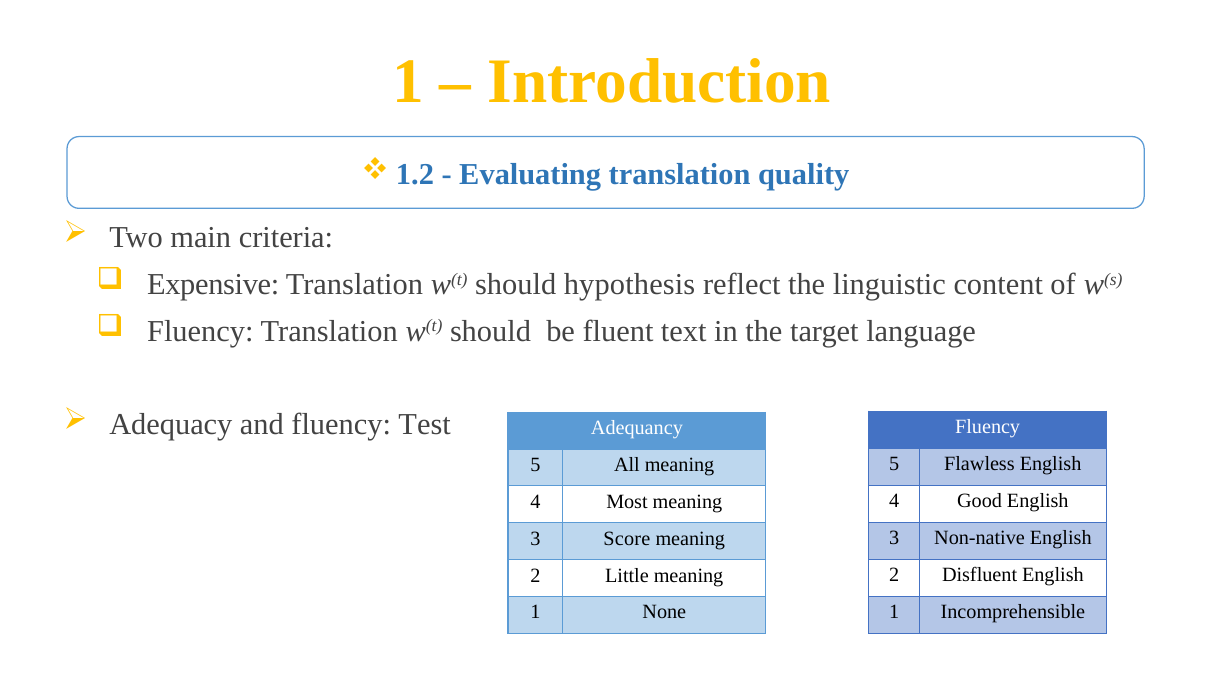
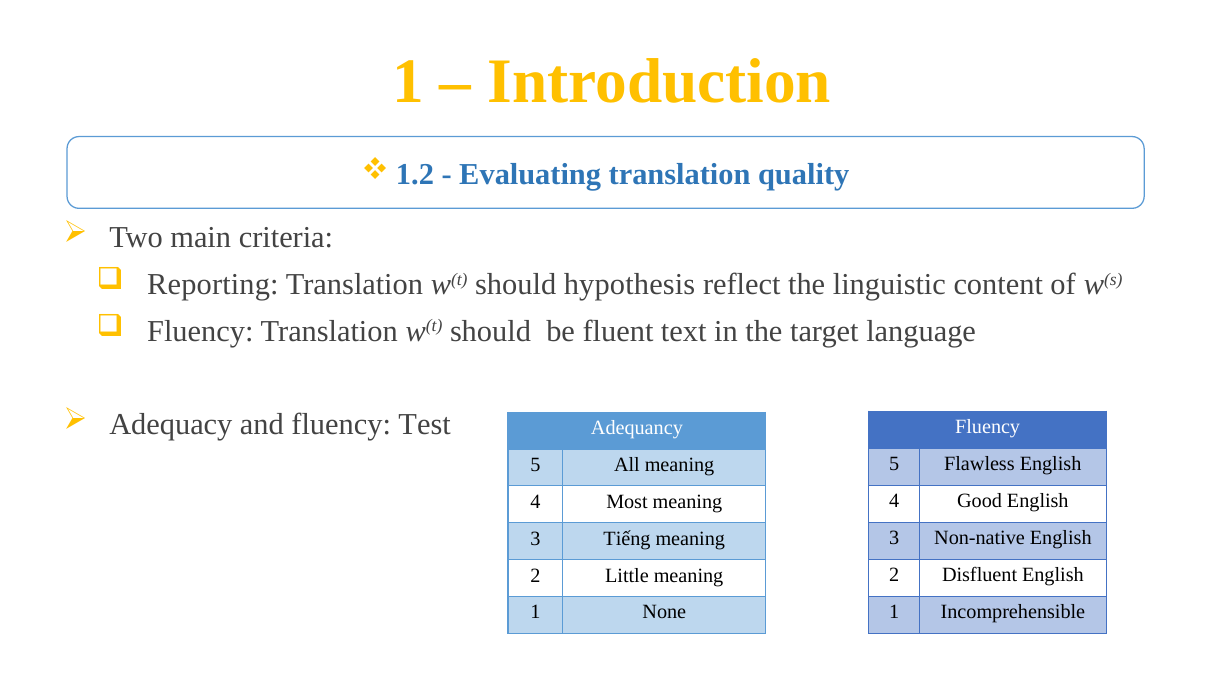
Expensive: Expensive -> Reporting (213, 284)
Score: Score -> Tiếng (627, 539)
